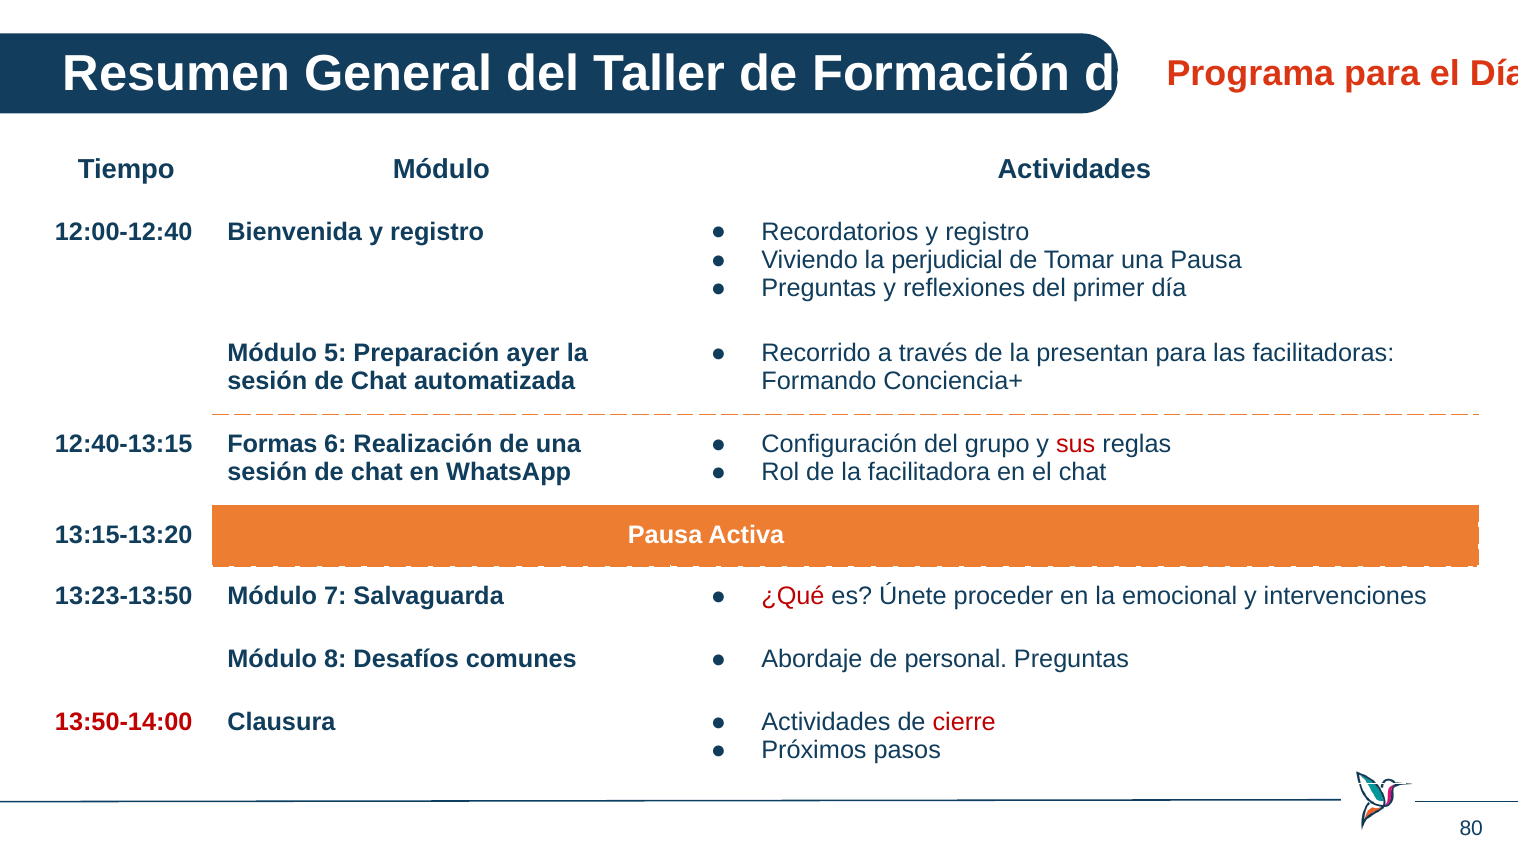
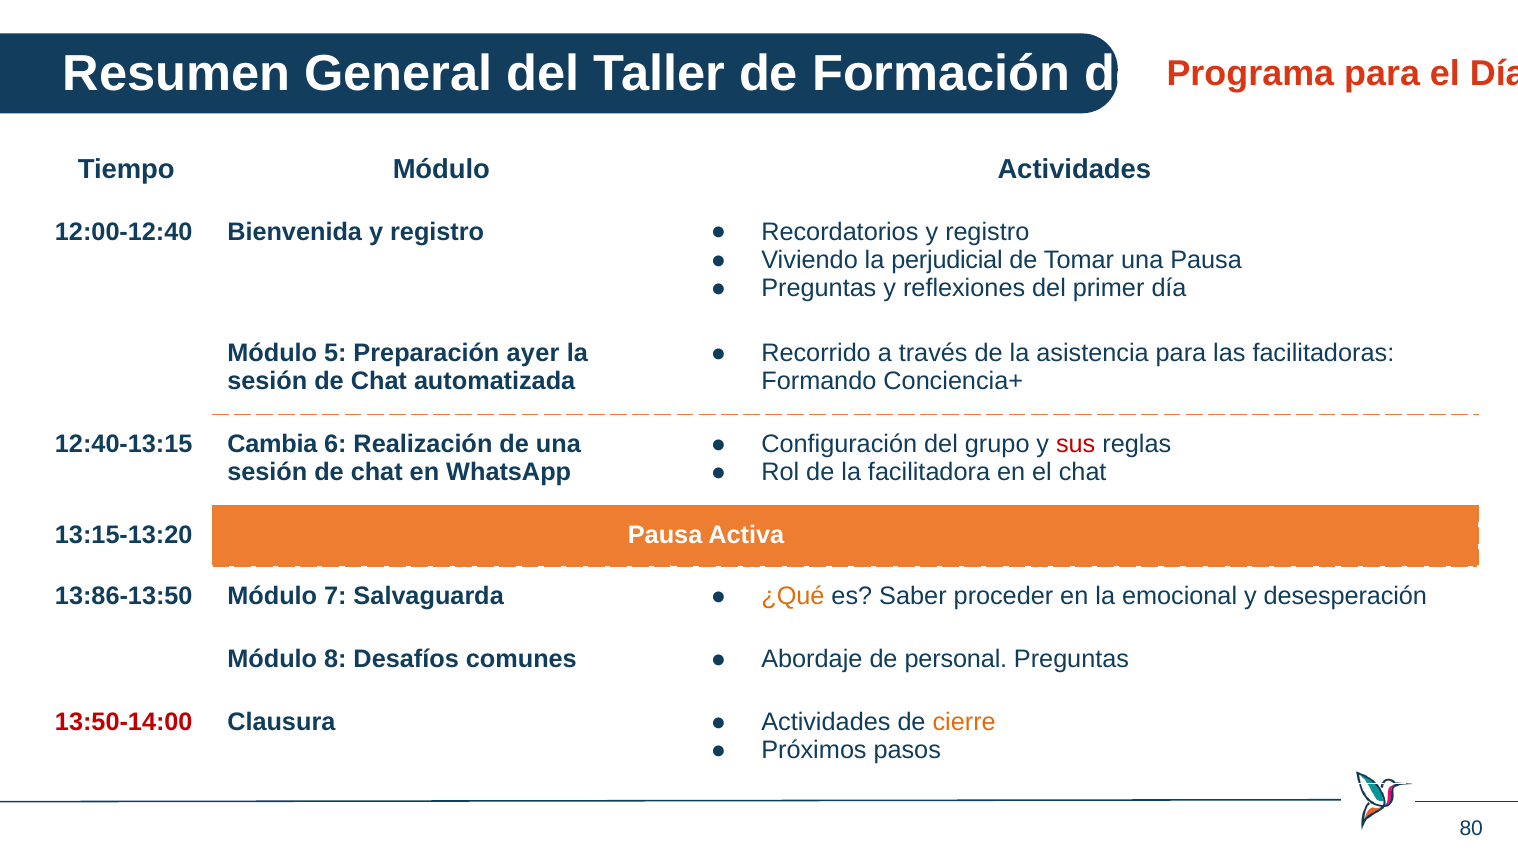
presentan: presentan -> asistencia (1093, 353)
Formas: Formas -> Cambia (272, 444)
13:23-13:50: 13:23-13:50 -> 13:86-13:50 (124, 596)
¿Qué colour: red -> orange (793, 596)
Únete: Únete -> Saber (913, 596)
intervenciones: intervenciones -> desesperación (1345, 596)
cierre colour: red -> orange (964, 722)
